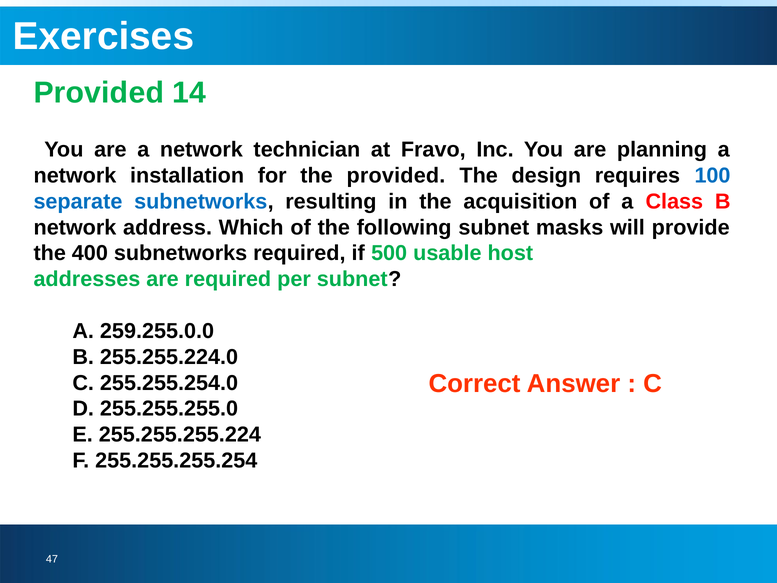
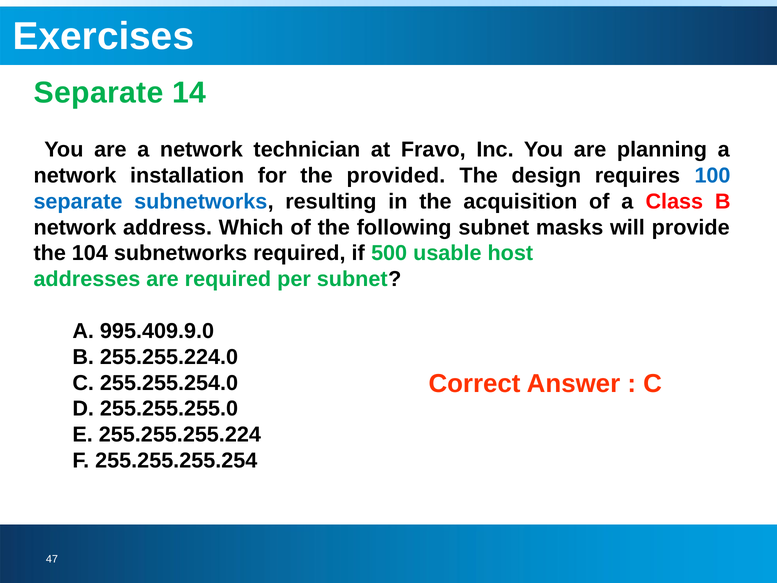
Provided: Provided -> Separate (99, 93)
400: 400 -> 104 (90, 253)
259.255.0.0: 259.255.0.0 -> 995.409.9.0 (157, 331)
